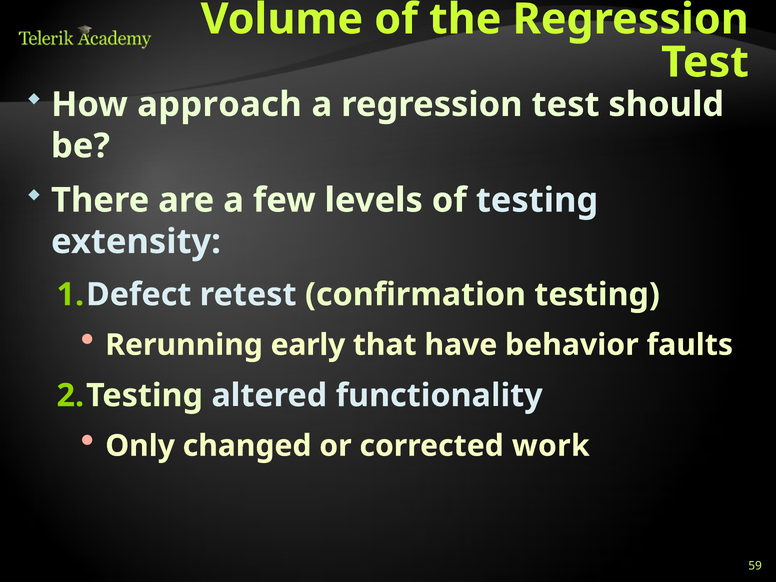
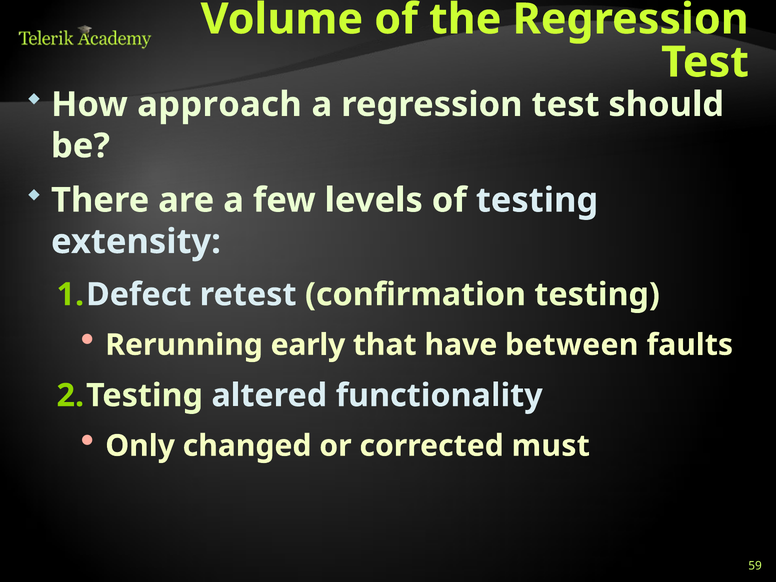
behavior: behavior -> between (572, 345)
work: work -> must (551, 446)
